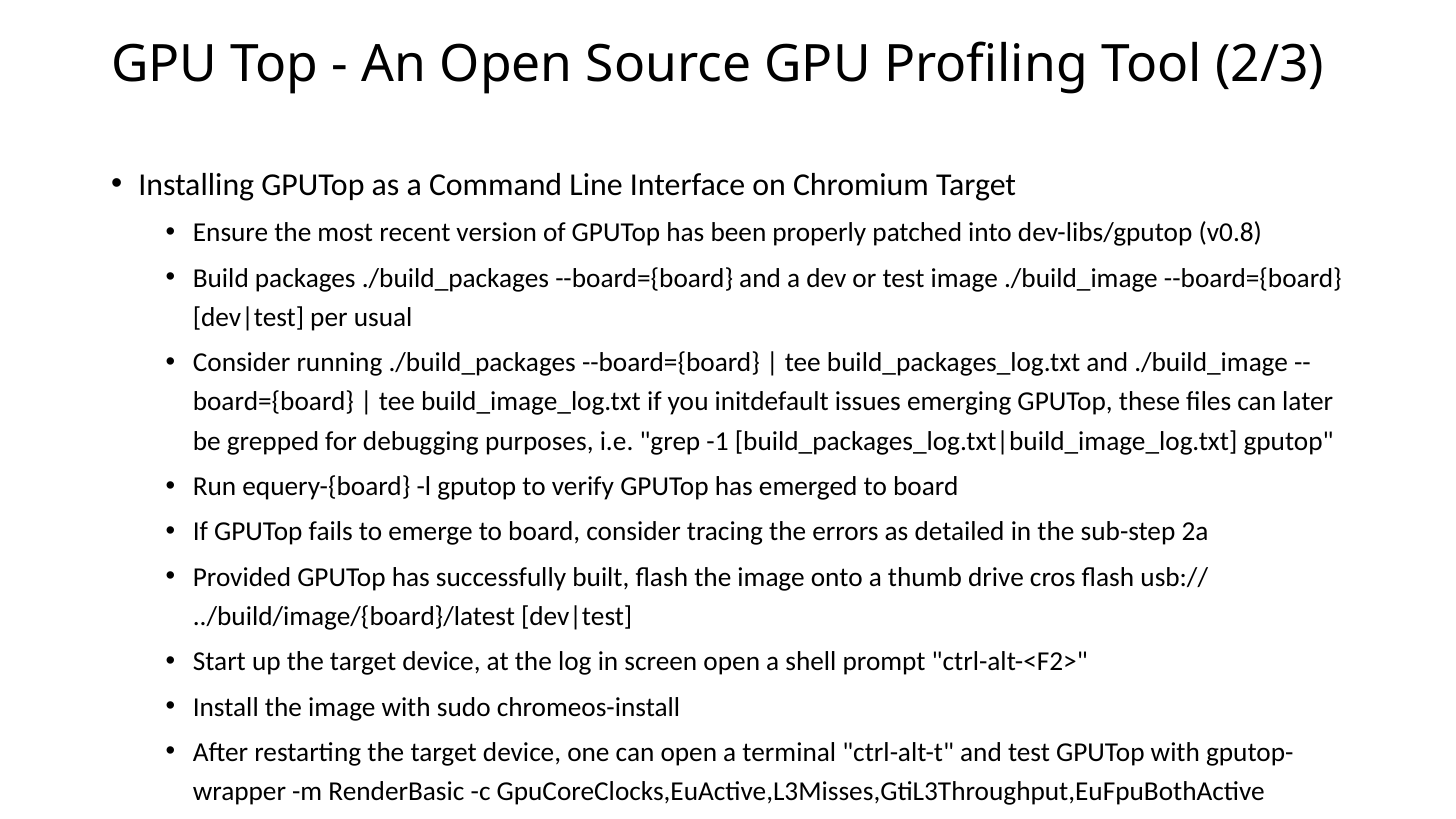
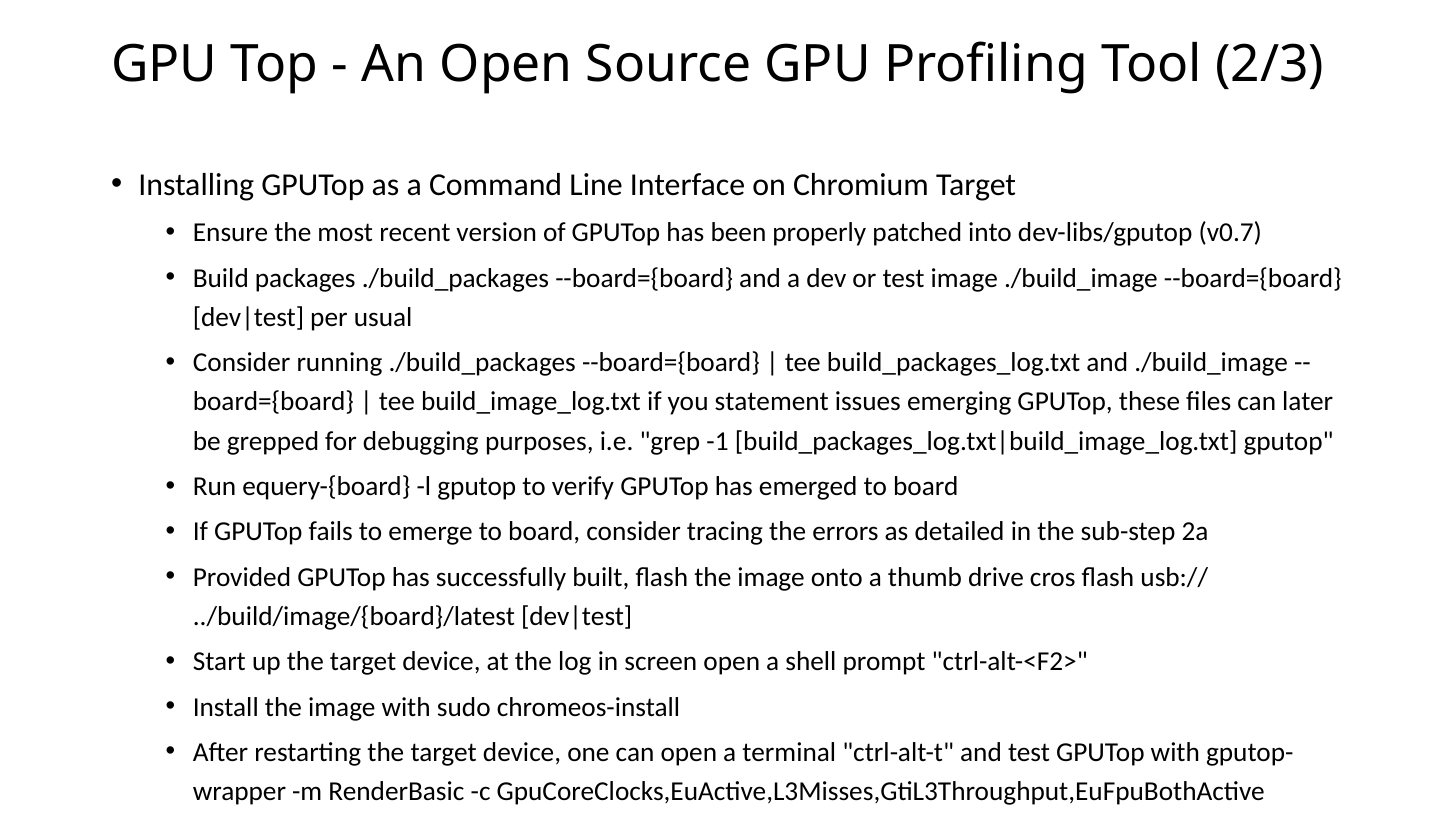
v0.8: v0.8 -> v0.7 (1230, 233)
initdefault: initdefault -> statement (772, 402)
